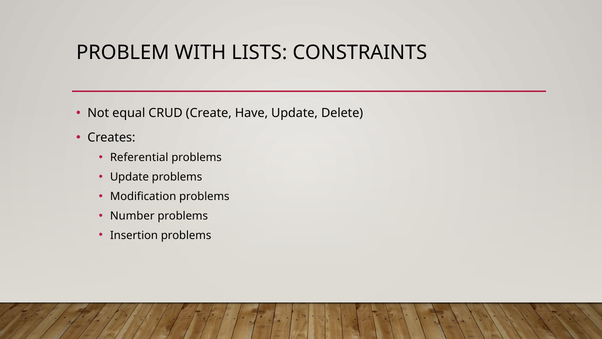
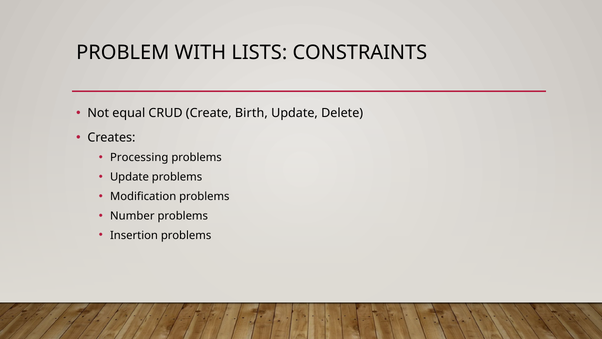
Have: Have -> Birth (251, 113)
Referential: Referential -> Processing (139, 158)
